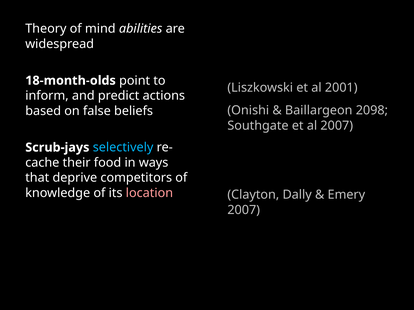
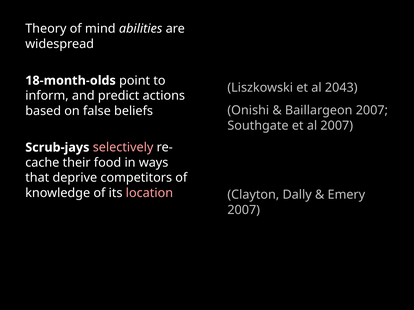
2001: 2001 -> 2043 (341, 88)
Baillargeon 2098: 2098 -> 2007 (372, 111)
selectively colour: light blue -> pink (123, 148)
